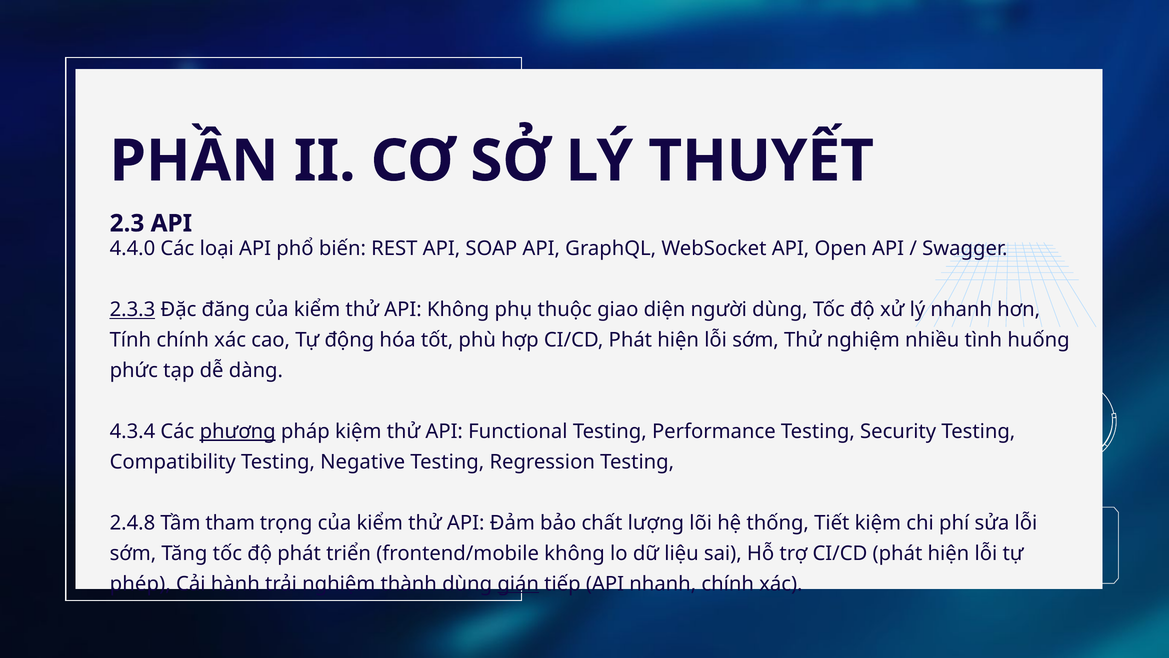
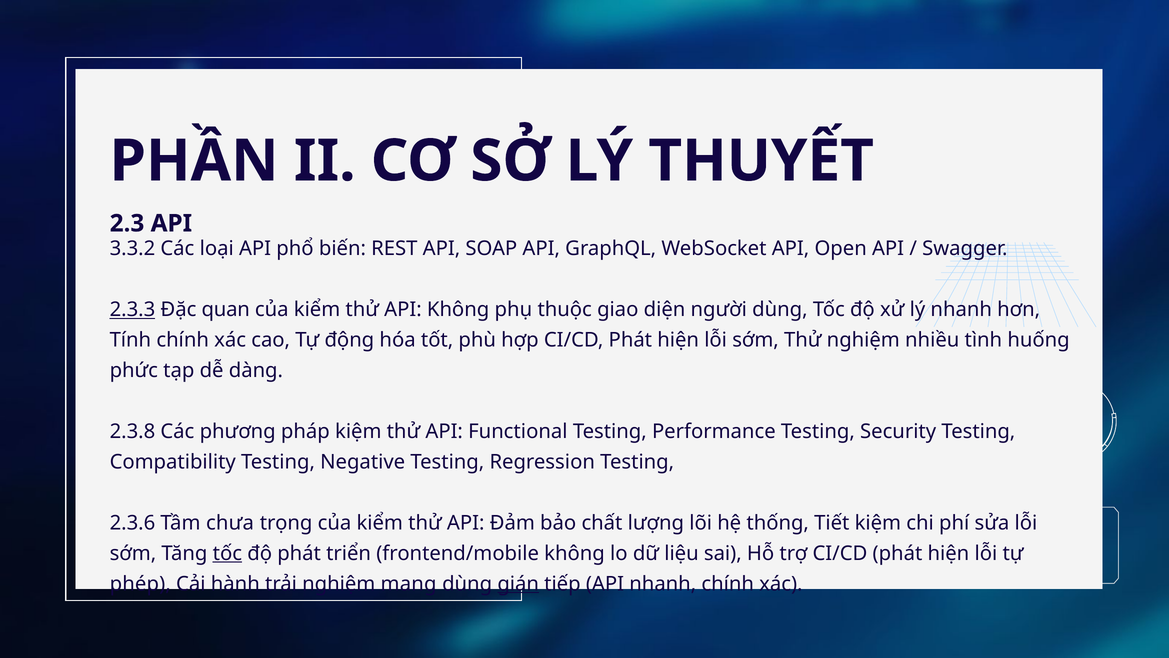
4.4.0: 4.4.0 -> 3.3.2 (132, 249)
đăng: đăng -> quan (226, 309)
4.3.4: 4.3.4 -> 2.3.8 (132, 431)
phương underline: present -> none (238, 431)
2.4.8: 2.4.8 -> 2.3.6 (132, 523)
tham: tham -> chưa (230, 523)
tốc underline: none -> present (227, 553)
thành: thành -> mang (409, 583)
